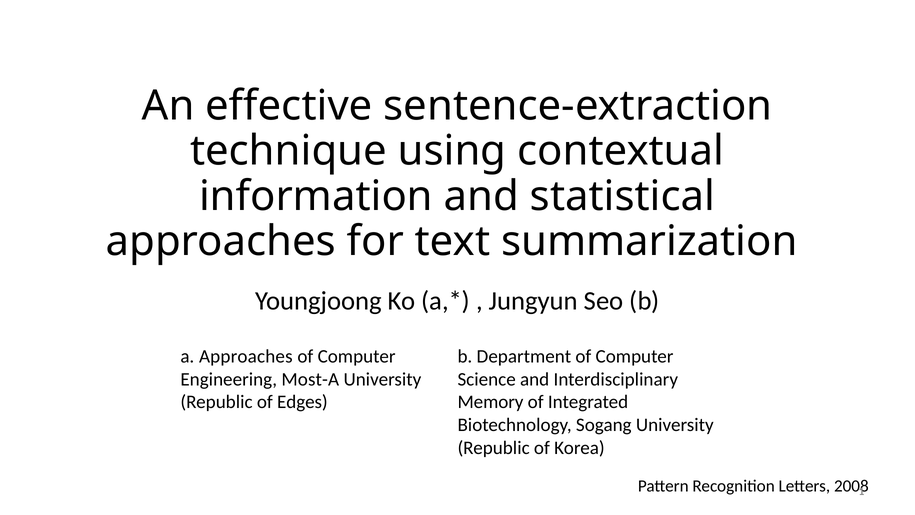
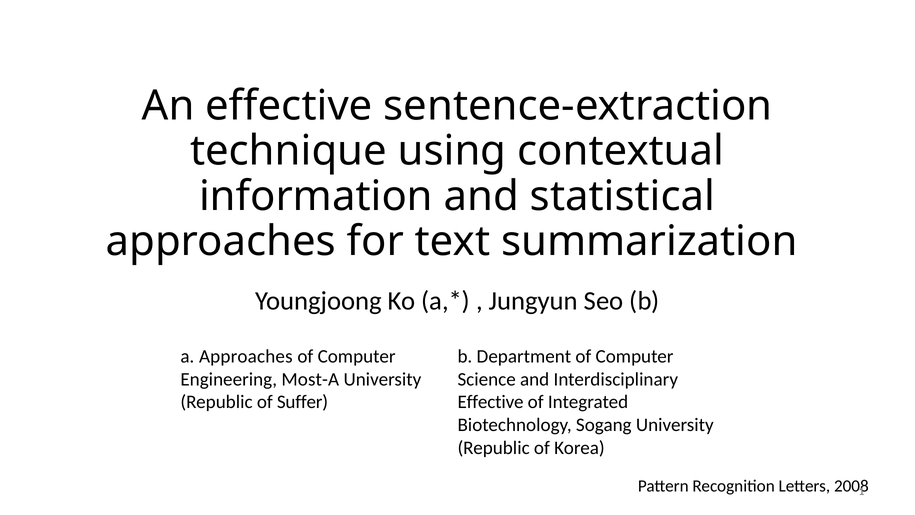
Edges: Edges -> Suffer (302, 402)
Memory: Memory -> Effective (491, 402)
